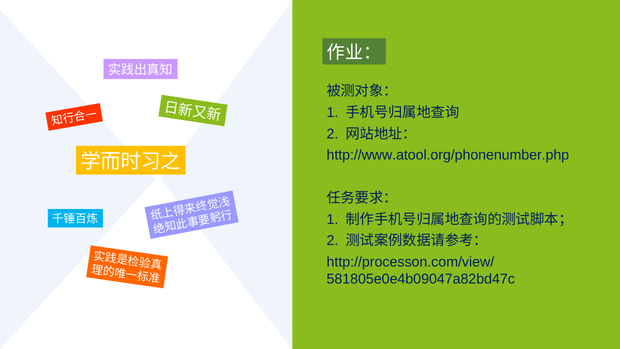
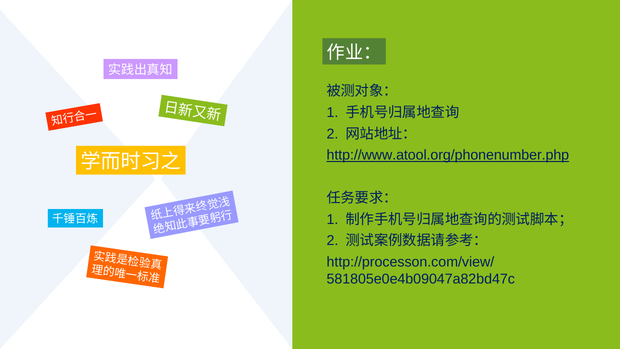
http://www.atool.org/phonenumber.php underline: none -> present (448, 155)
